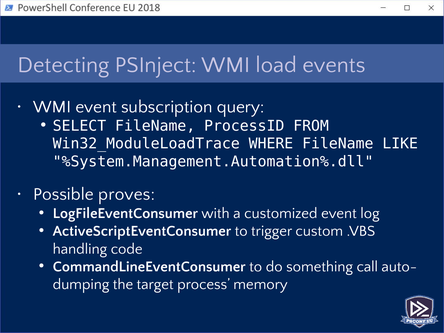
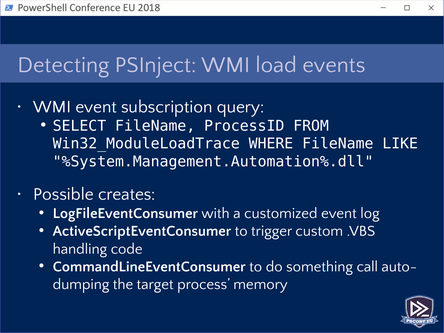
proves: proves -> creates (127, 194)
